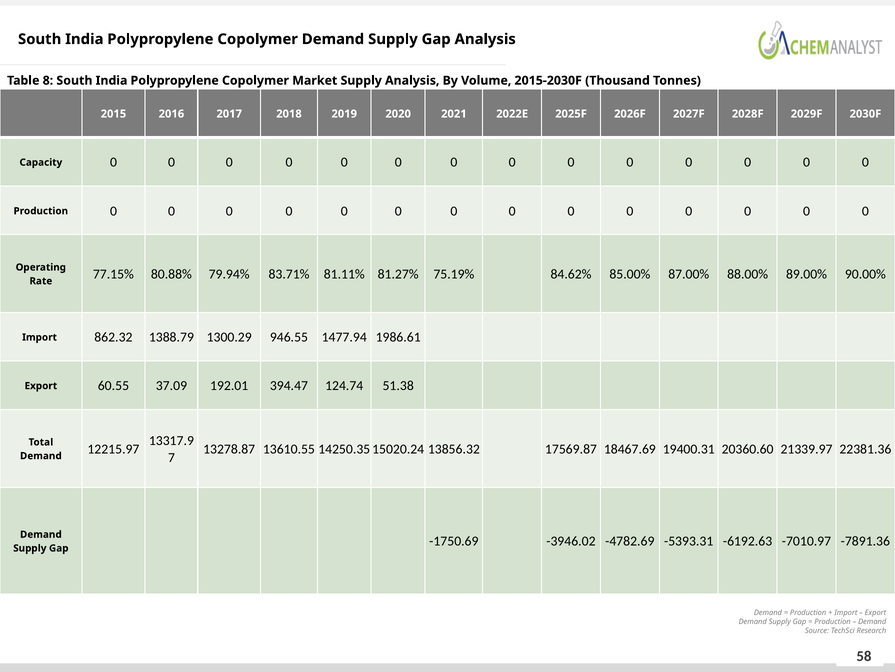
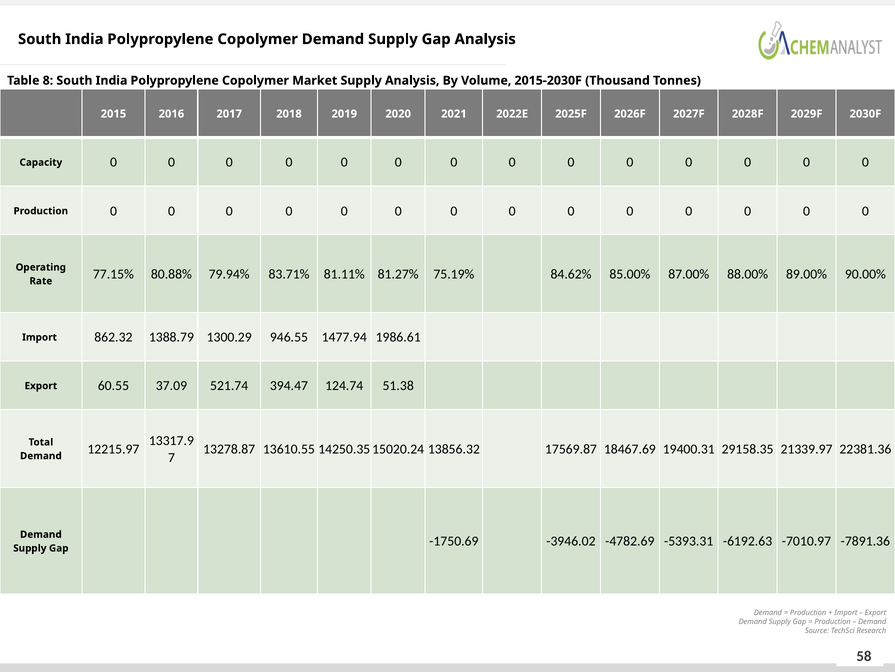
192.01: 192.01 -> 521.74 (229, 386)
20360.60: 20360.60 -> 29158.35 (748, 449)
